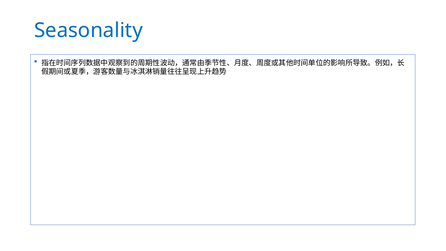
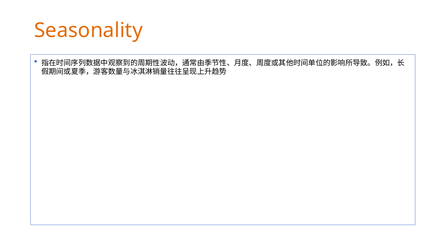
Seasonality colour: blue -> orange (88, 30)
